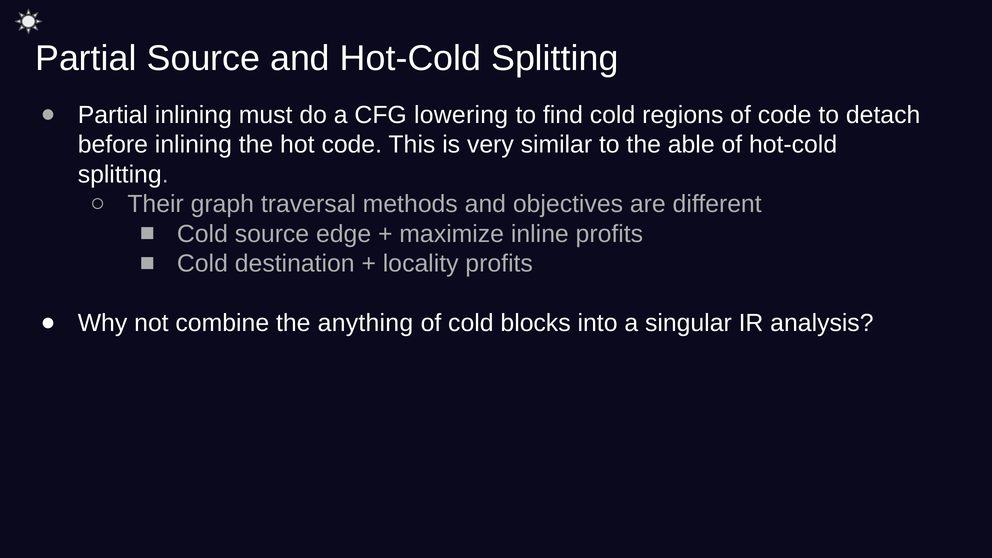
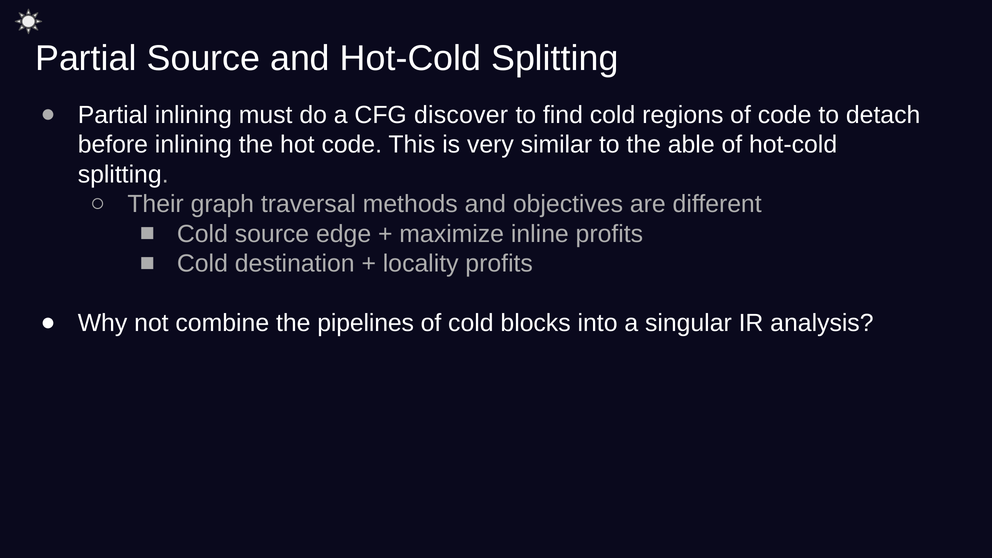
lowering: lowering -> discover (461, 115)
anything: anything -> pipelines (366, 323)
